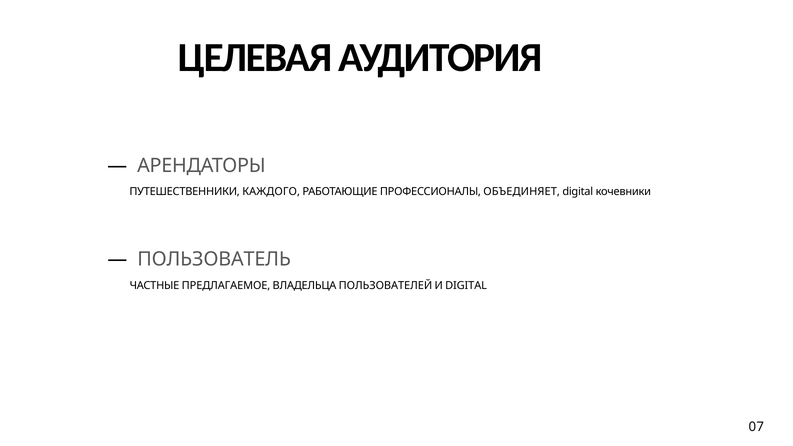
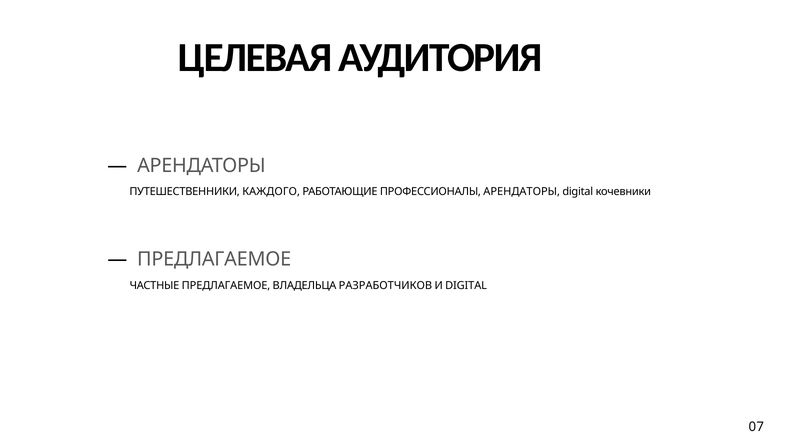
ПРОФЕССИОНАЛЫ ОБЪЕДИНЯЕТ: ОБЪЕДИНЯЕТ -> АРЕНДАТОРЫ (522, 192)
ПОЛЬЗОВАТЕЛЬ: ПОЛЬЗОВАТЕЛЬ -> ПРЕДЛАГАЕМОЕ (214, 259)
ПОЛЬЗОВАТЕЛЕЙ: ПОЛЬЗОВАТЕЛЕЙ -> РАЗРАБОТЧИКОВ (385, 286)
